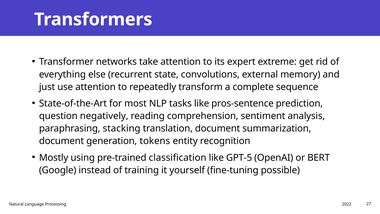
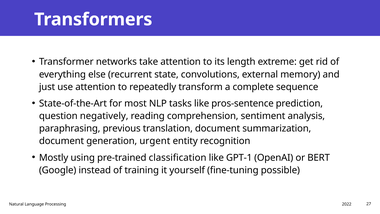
expert: expert -> length (241, 62)
stacking: stacking -> previous (122, 128)
tokens: tokens -> urgent (155, 141)
GPT-5: GPT-5 -> GPT-1 (239, 157)
